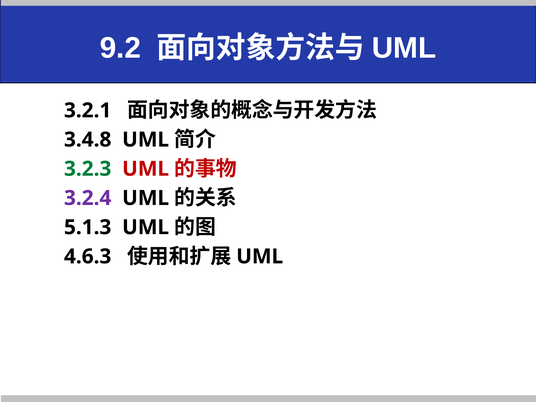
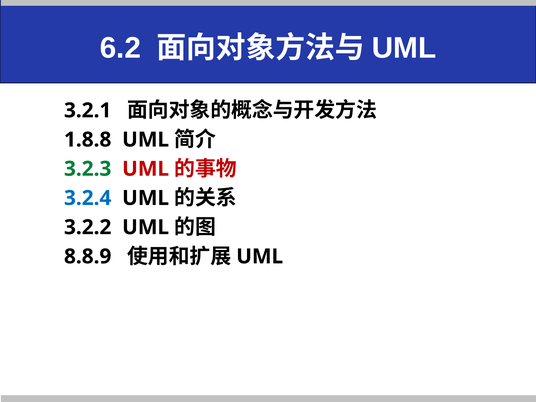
9.2: 9.2 -> 6.2 (120, 48)
3.4.8: 3.4.8 -> 1.8.8 (88, 140)
3.2.4 colour: purple -> blue (88, 198)
5.1.3: 5.1.3 -> 3.2.2 (88, 227)
4.6.3: 4.6.3 -> 8.8.9 (88, 256)
